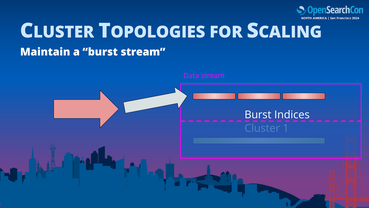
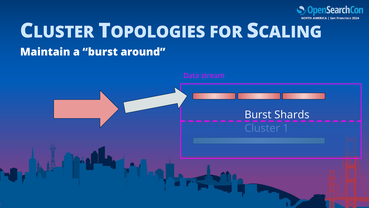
burst stream: stream -> around (143, 52)
Indices: Indices -> Shards (292, 115)
